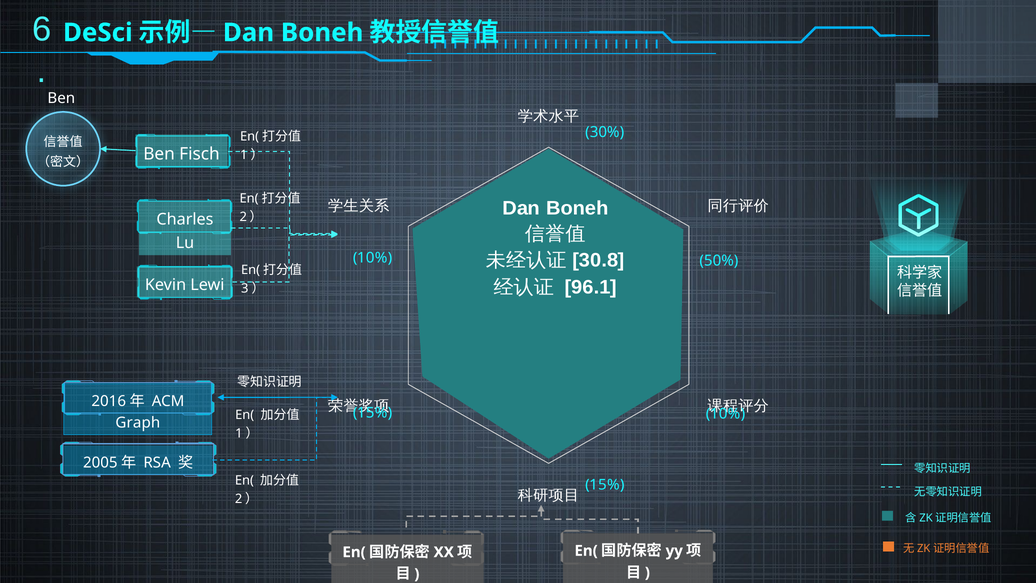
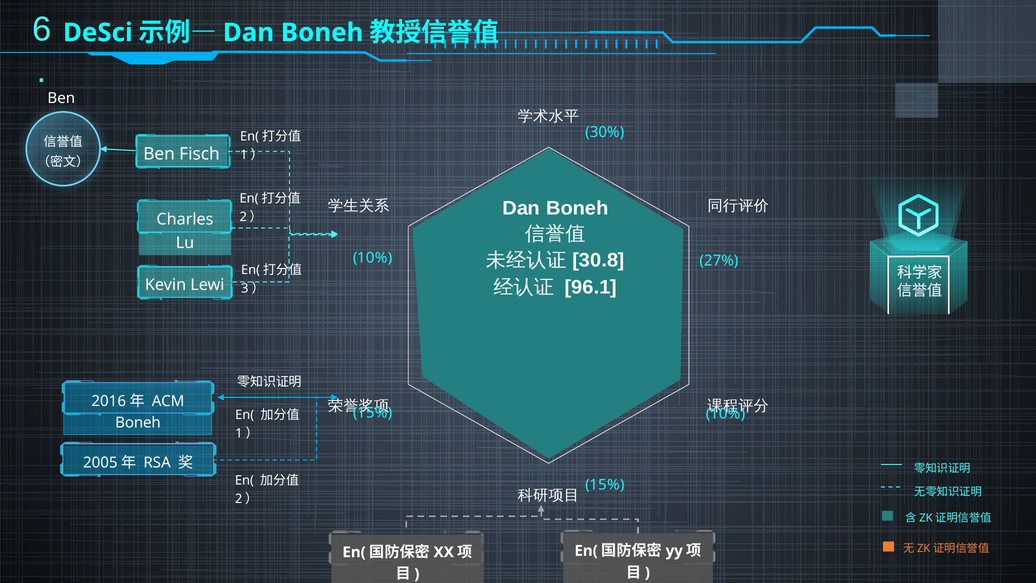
50%: 50% -> 27% (719, 261)
Graph: Graph -> Boneh (138, 423)
